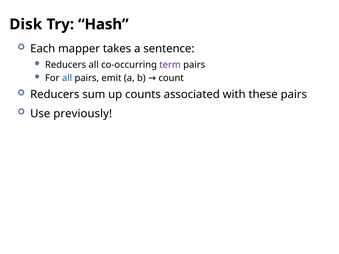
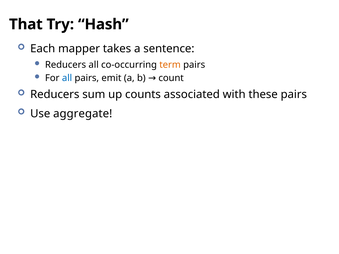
Disk: Disk -> That (26, 24)
term colour: purple -> orange (170, 65)
previously: previously -> aggregate (83, 114)
